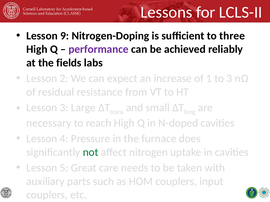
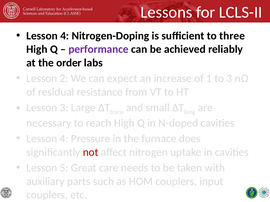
9: 9 -> 4 (65, 36)
fields: fields -> order (69, 63)
not colour: green -> red (91, 152)
